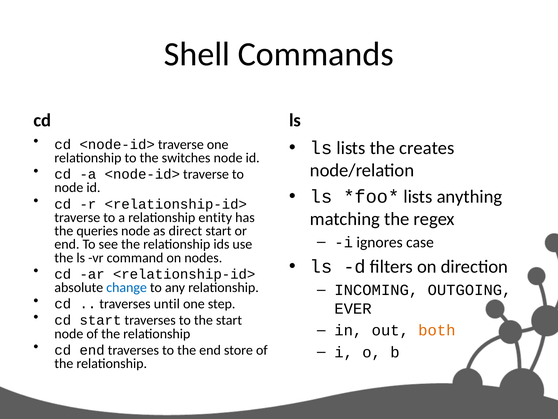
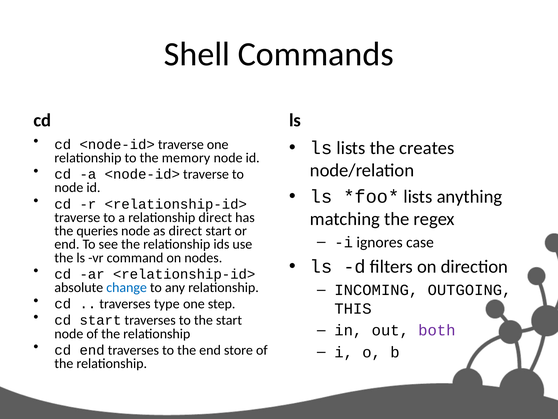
switches: switches -> memory (186, 158)
relationship entity: entity -> direct (215, 217)
until: until -> type (167, 304)
EVER: EVER -> THIS (353, 308)
both colour: orange -> purple (437, 330)
